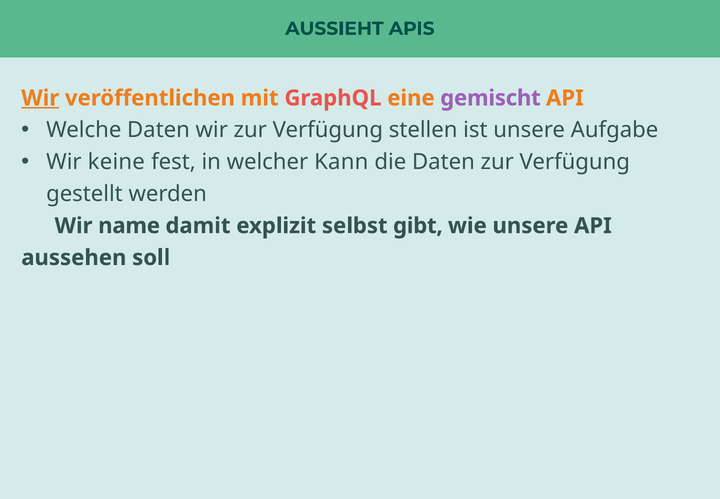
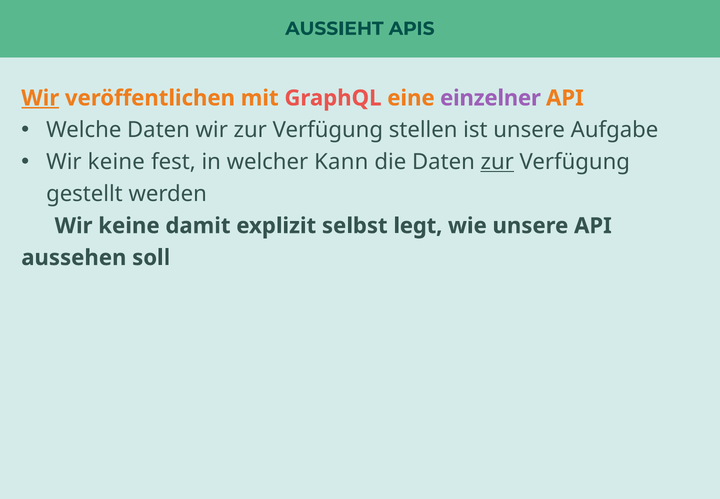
gemischt: gemischt -> einzelner (490, 98)
zur underline: none -> present (497, 162)
name: name -> keine (129, 226)
gibt: gibt -> legt (418, 226)
